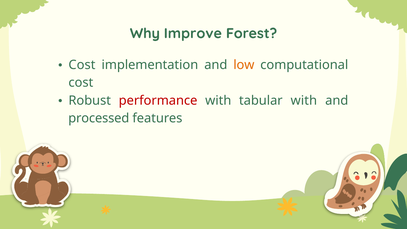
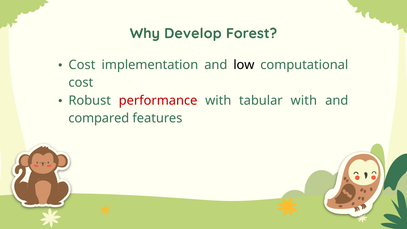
Improve: Improve -> Develop (193, 33)
low colour: orange -> black (244, 65)
processed: processed -> compared (99, 118)
